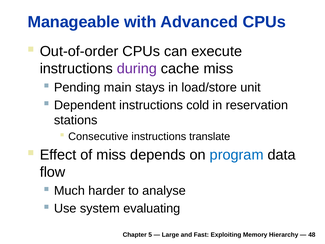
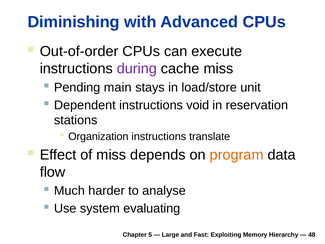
Manageable: Manageable -> Diminishing (74, 22)
cold: cold -> void (198, 105)
Consecutive: Consecutive -> Organization (98, 136)
program colour: blue -> orange (237, 155)
